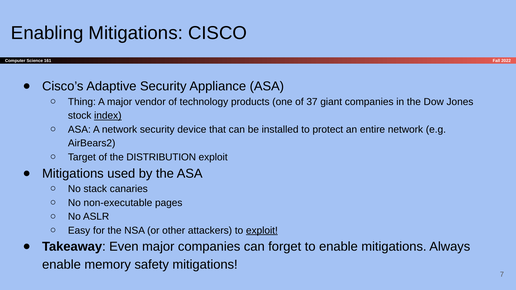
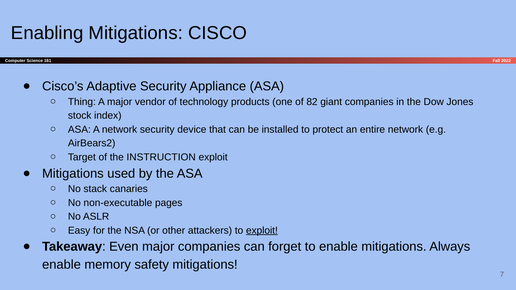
37: 37 -> 82 (312, 102)
index underline: present -> none (108, 116)
DISTRIBUTION: DISTRIBUTION -> INSTRUCTION (161, 157)
